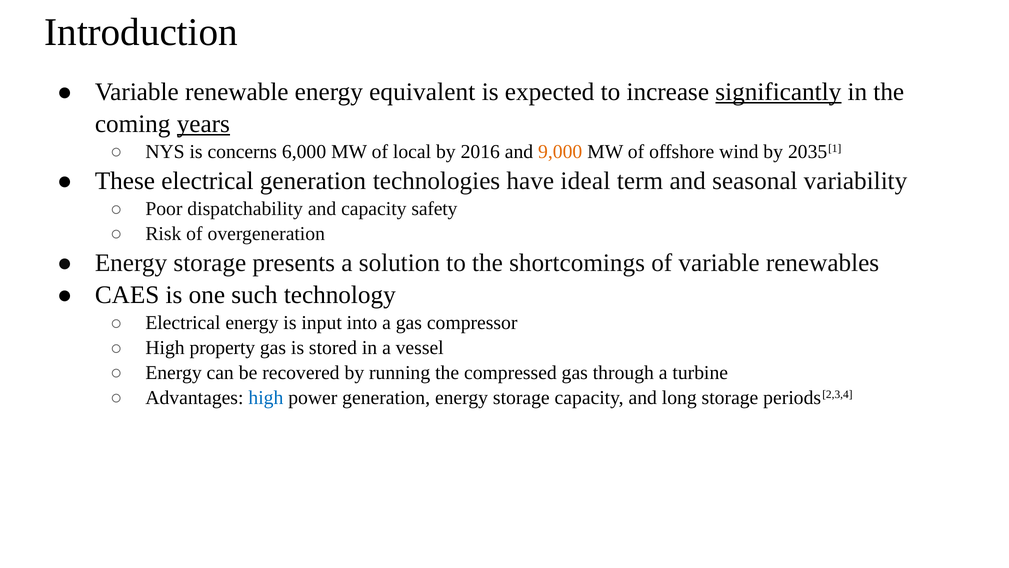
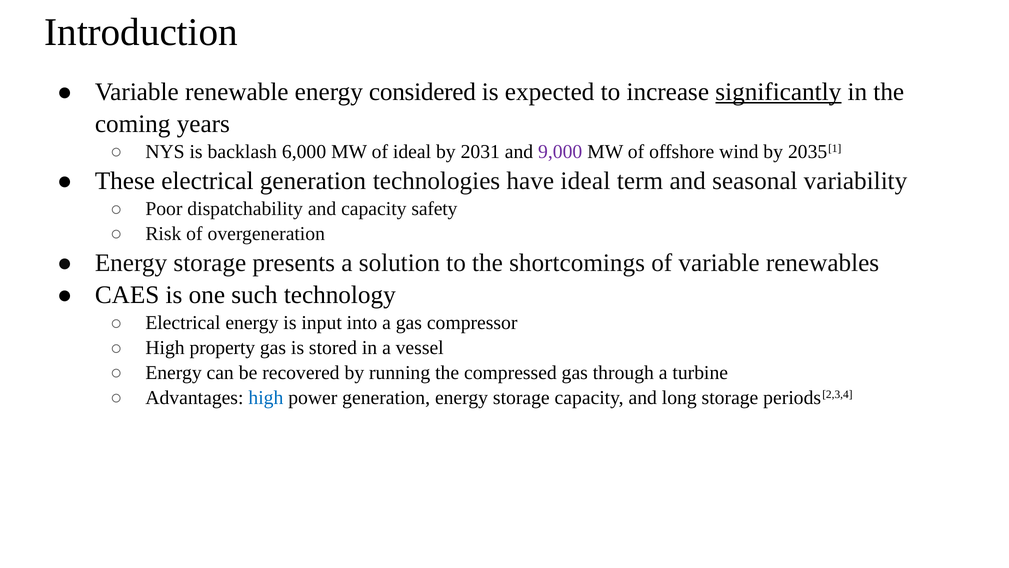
equivalent: equivalent -> considered (422, 92)
years underline: present -> none (203, 124)
concerns: concerns -> backlash (242, 152)
of local: local -> ideal (412, 152)
2016: 2016 -> 2031 (480, 152)
9,000 colour: orange -> purple (560, 152)
